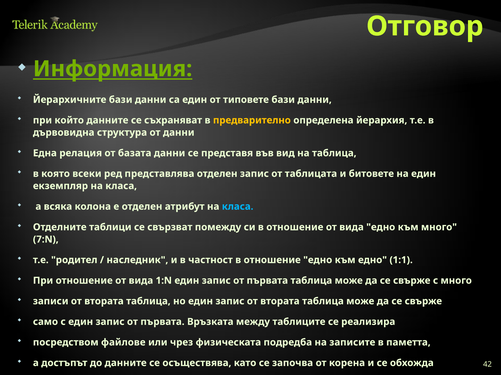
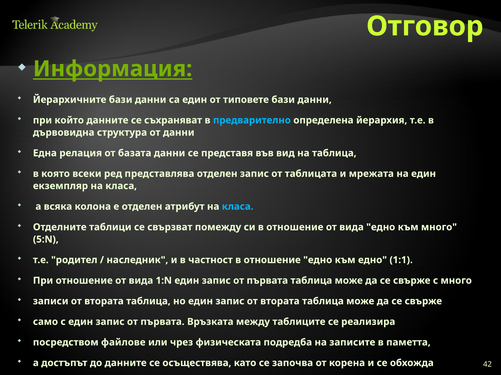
предварително colour: yellow -> light blue (252, 120)
битовете: битовете -> мрежата (371, 174)
7:N: 7:N -> 5:N (46, 240)
